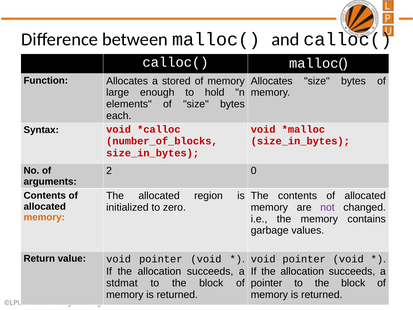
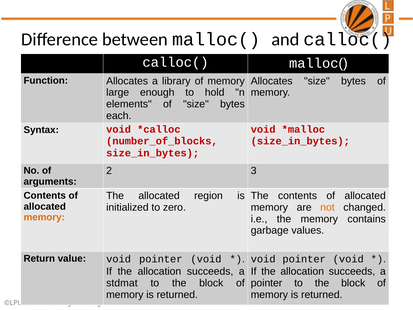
stored: stored -> library (176, 81)
0: 0 -> 3 (254, 171)
not colour: purple -> orange (327, 207)
